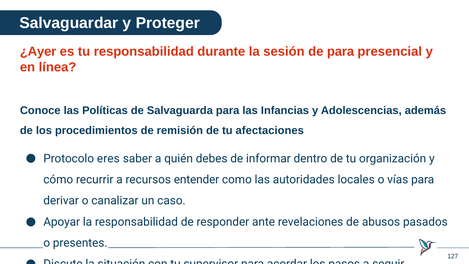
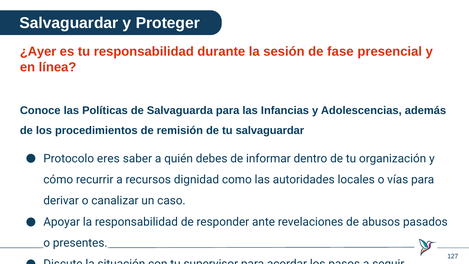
de para: para -> fase (340, 52)
tu afectaciones: afectaciones -> salvaguardar (270, 130)
entender: entender -> dignidad (196, 179)
